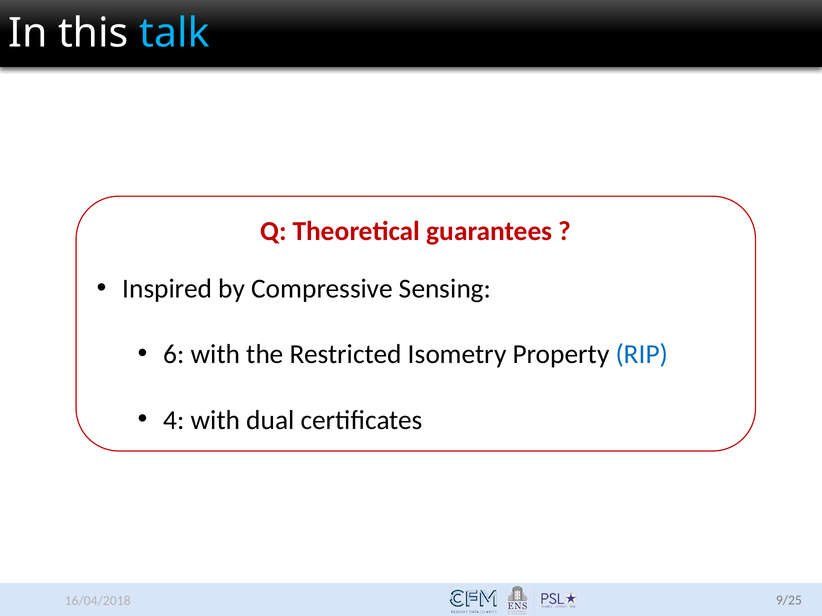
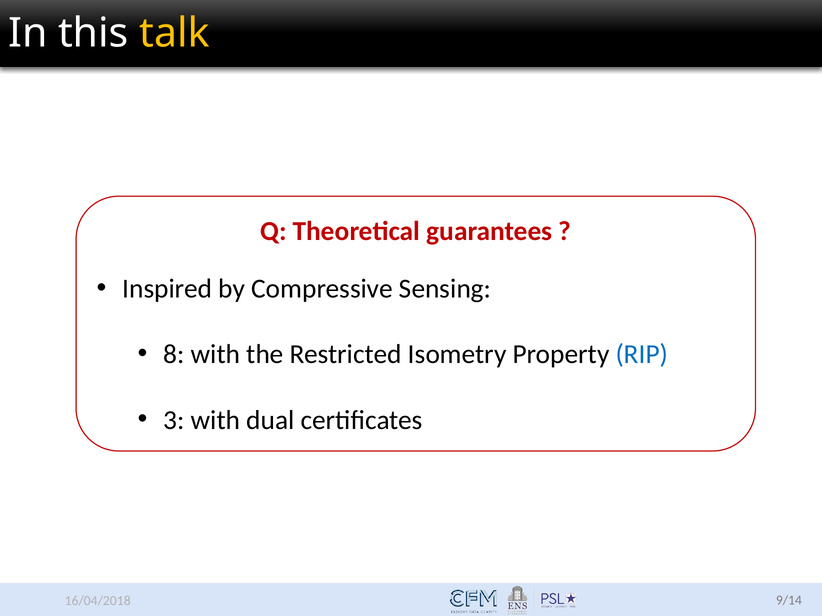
talk colour: light blue -> yellow (174, 33)
6: 6 -> 8 (174, 355)
4: 4 -> 3 (174, 420)
9/25: 9/25 -> 9/14 (789, 601)
